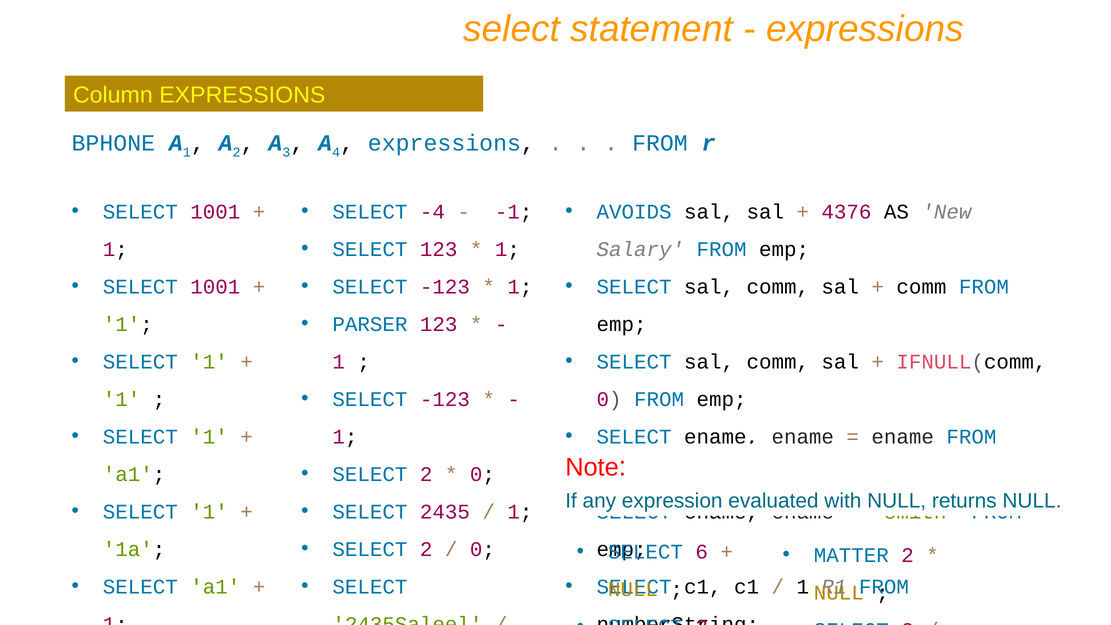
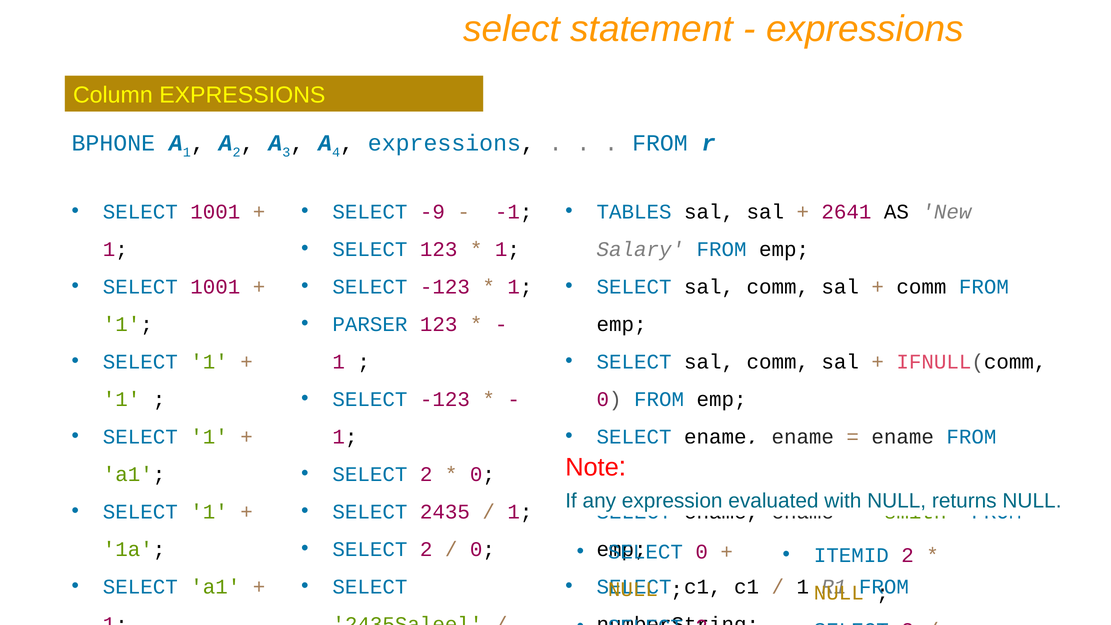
AVOIDS: AVOIDS -> TABLES (634, 212)
4376: 4376 -> 2641 (846, 212)
-4: -4 -> -9 (432, 212)
6: 6 -> 0 (702, 552)
MATTER: MATTER -> ITEMID (851, 555)
